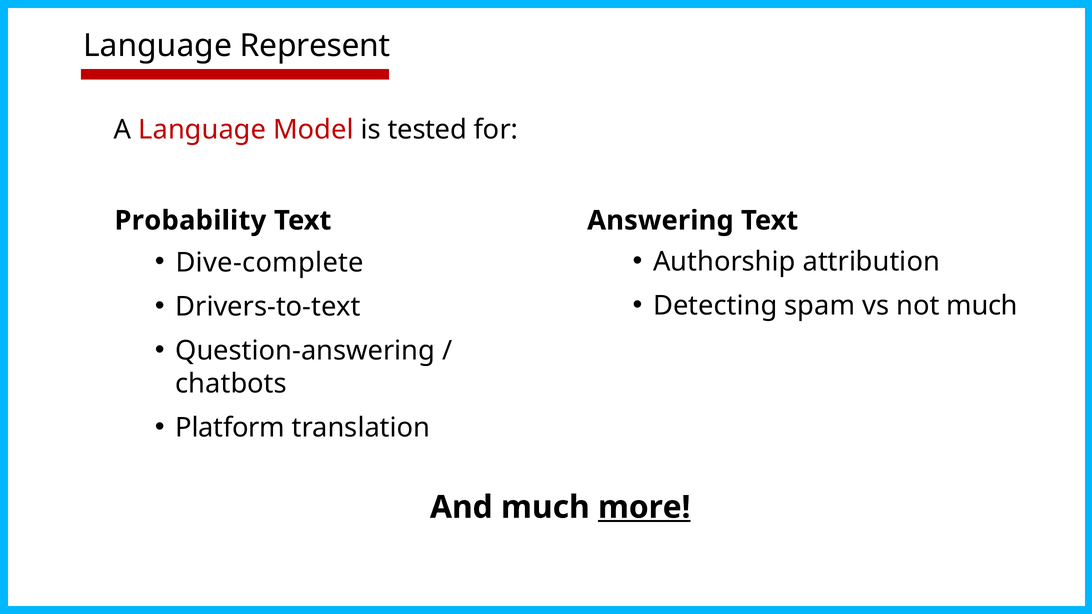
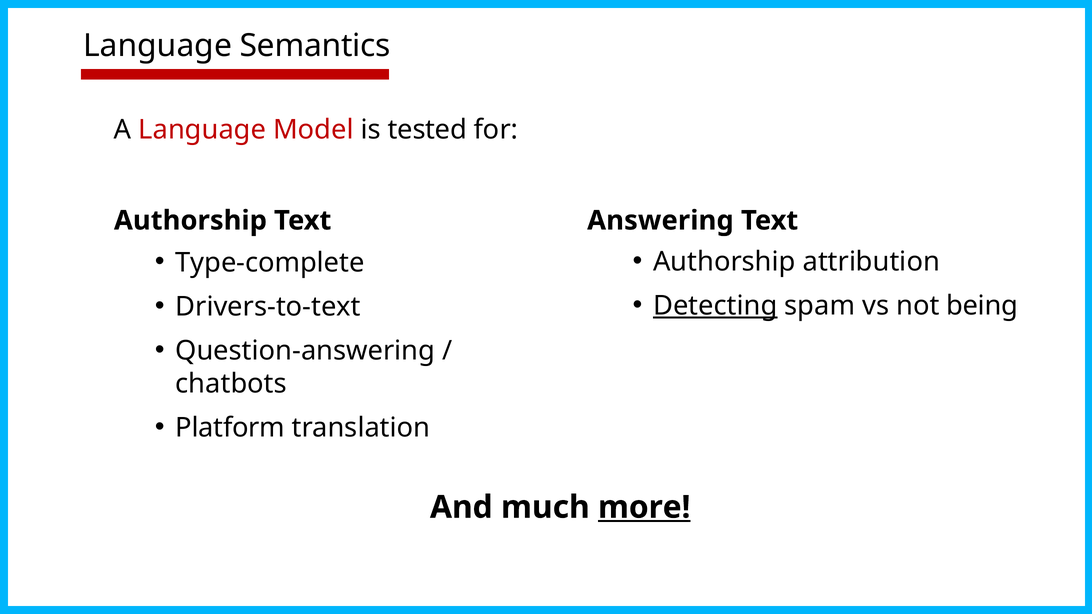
Represent: Represent -> Semantics (315, 46)
Probability: Probability -> Authorship (190, 221)
Dive-complete: Dive-complete -> Type-complete (270, 263)
Detecting underline: none -> present (715, 306)
not much: much -> being (982, 306)
